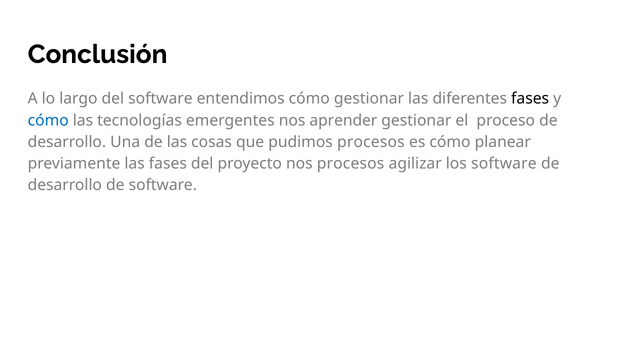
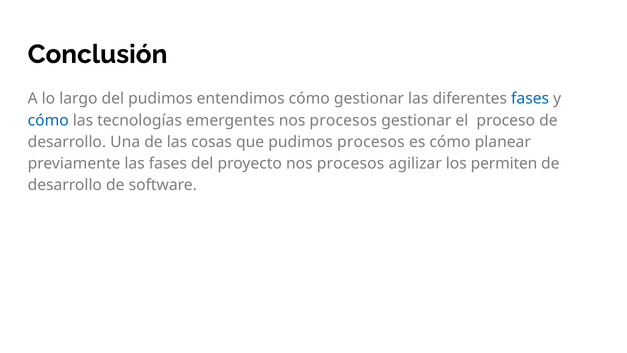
del software: software -> pudimos (160, 99)
fases colour: black -> blue (530, 99)
emergentes nos aprender: aprender -> procesos (343, 120)
los software: software -> permiten (504, 163)
